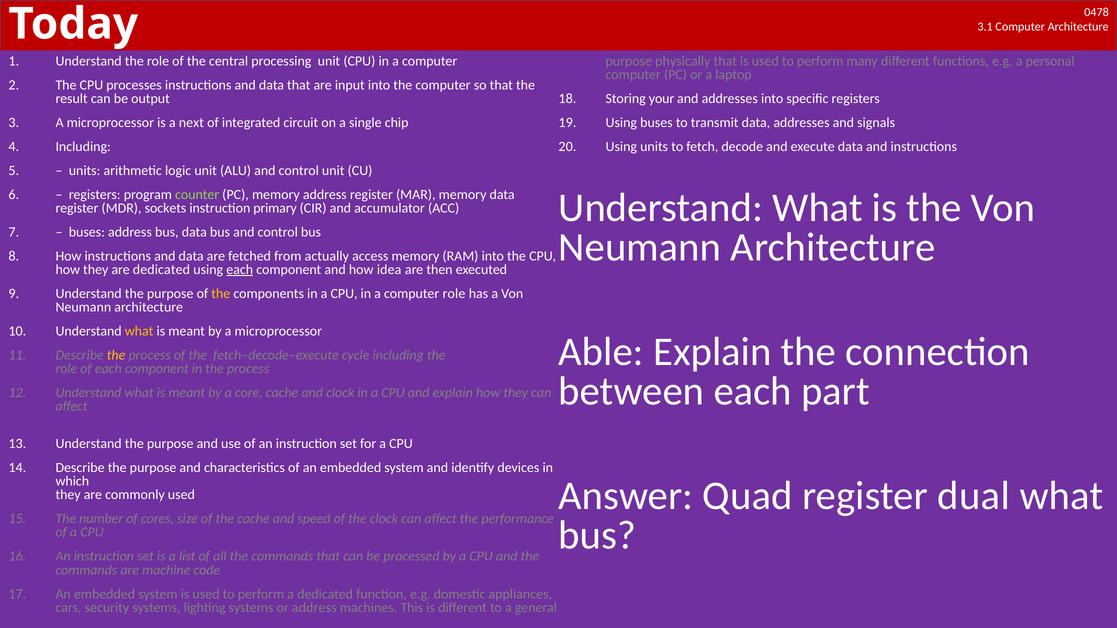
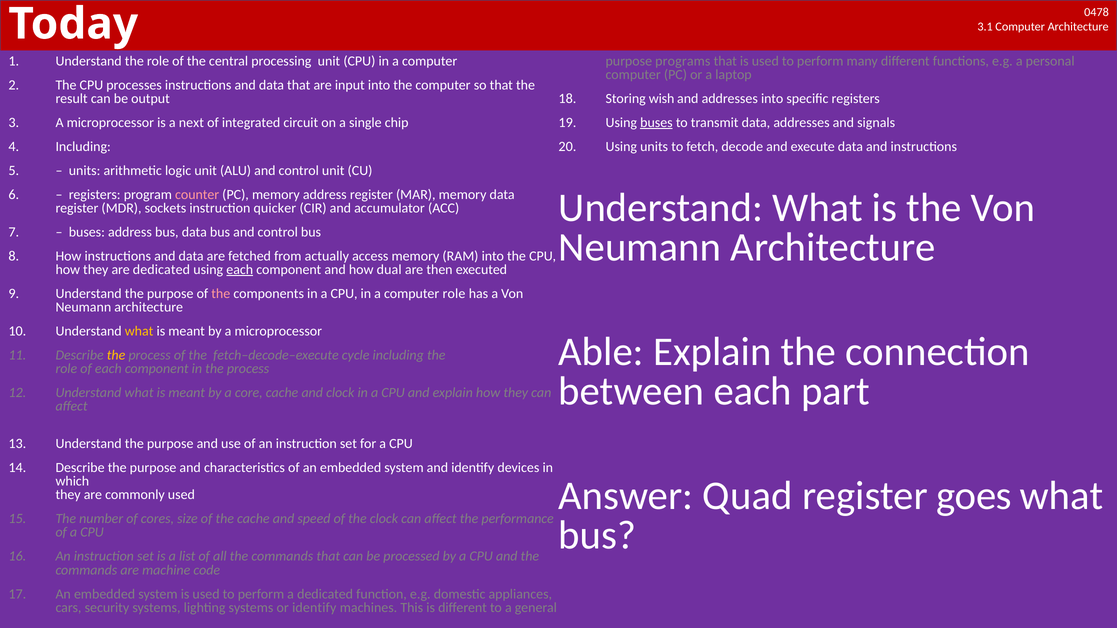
physically: physically -> programs (683, 61)
your: your -> wish (662, 98)
buses underline: none -> present (656, 123)
counter colour: light green -> pink (197, 195)
primary: primary -> quicker (275, 208)
idea: idea -> dual (389, 270)
the colour: yellow -> pink (221, 294)
dual: dual -> goes (974, 496)
or address: address -> identify (314, 608)
